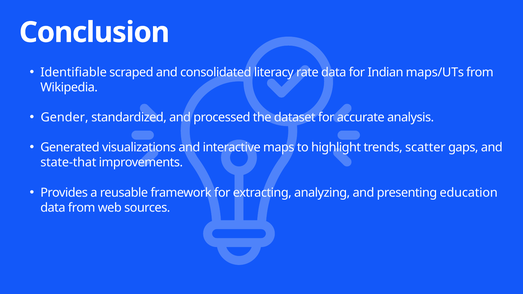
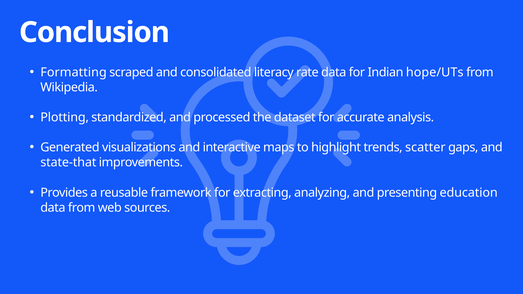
Identifiable: Identifiable -> Formatting (74, 73)
maps/UTs: maps/UTs -> hope/UTs (435, 73)
Gender: Gender -> Plotting (65, 118)
